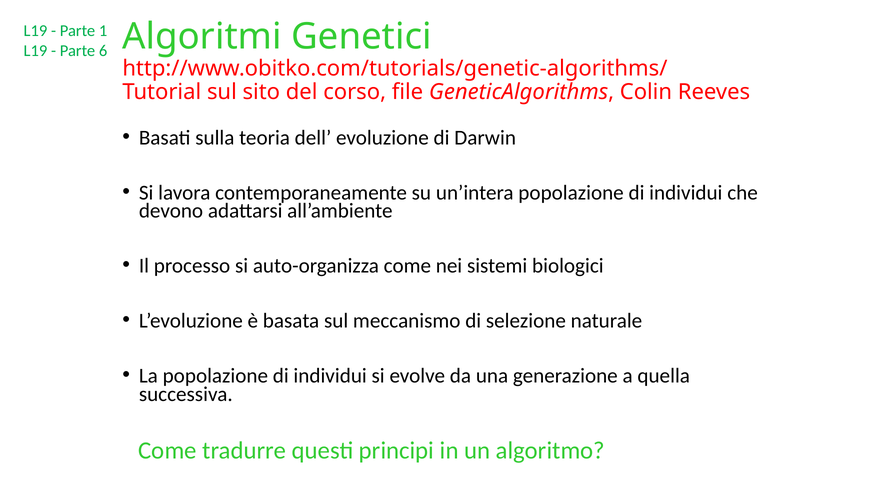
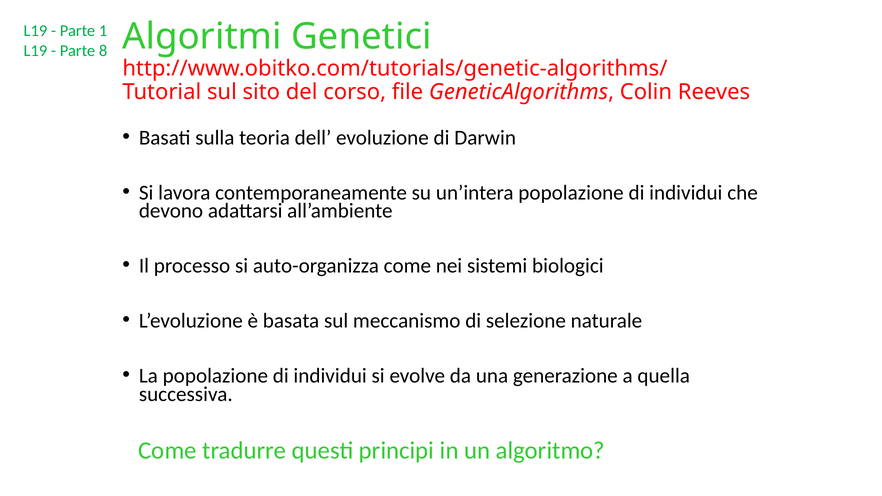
6: 6 -> 8 (103, 51)
